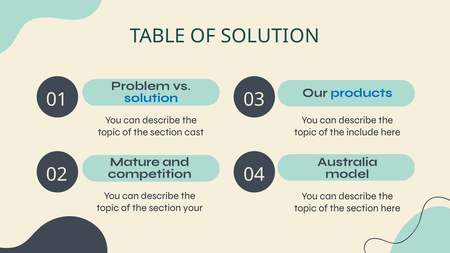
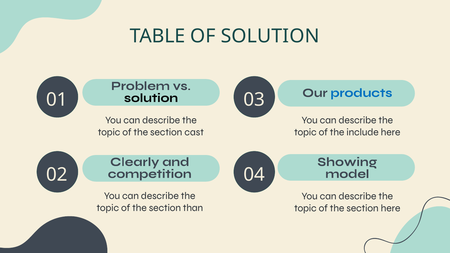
solution colour: blue -> black (151, 98)
Mature: Mature -> Clearly (135, 162)
Australia: Australia -> Showing (347, 162)
your: your -> than (193, 208)
